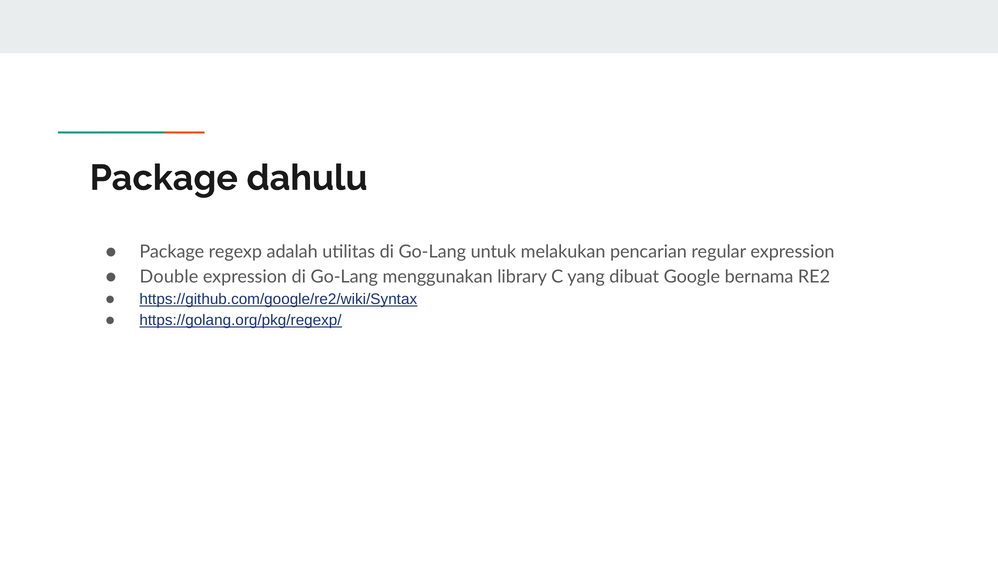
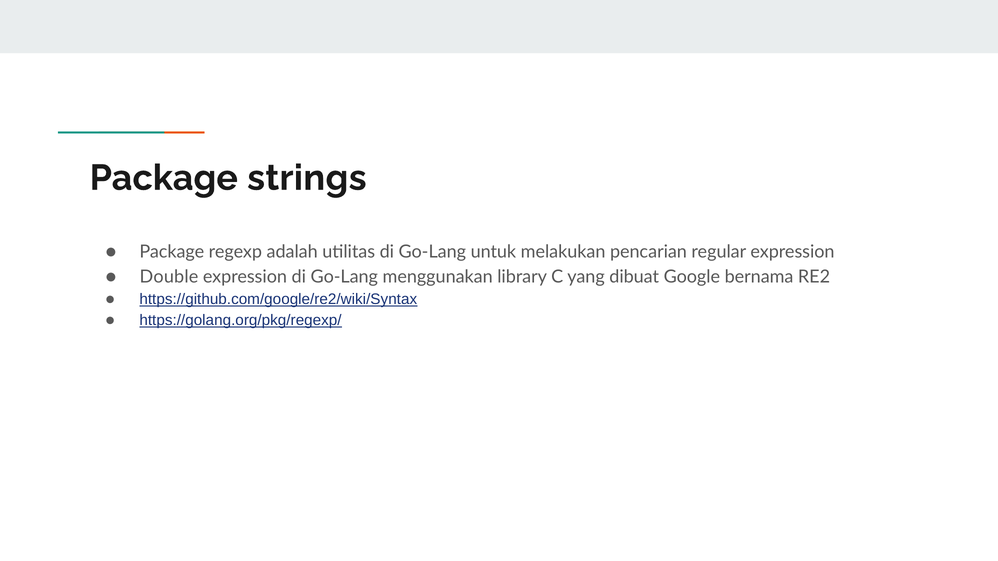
dahulu: dahulu -> strings (307, 178)
